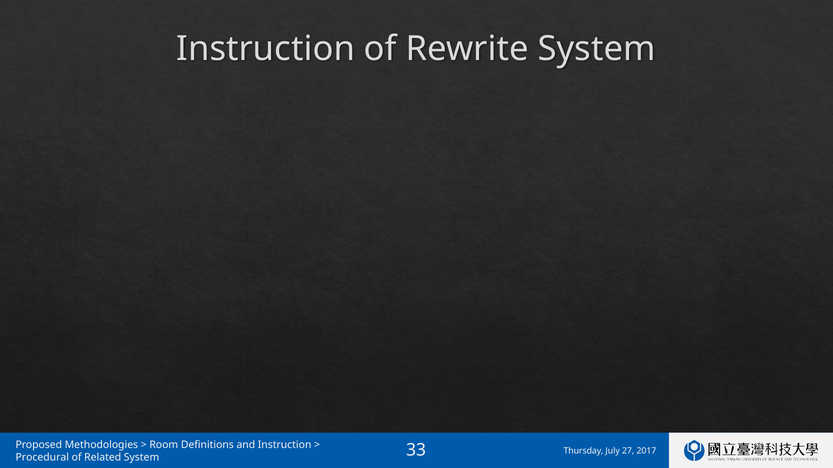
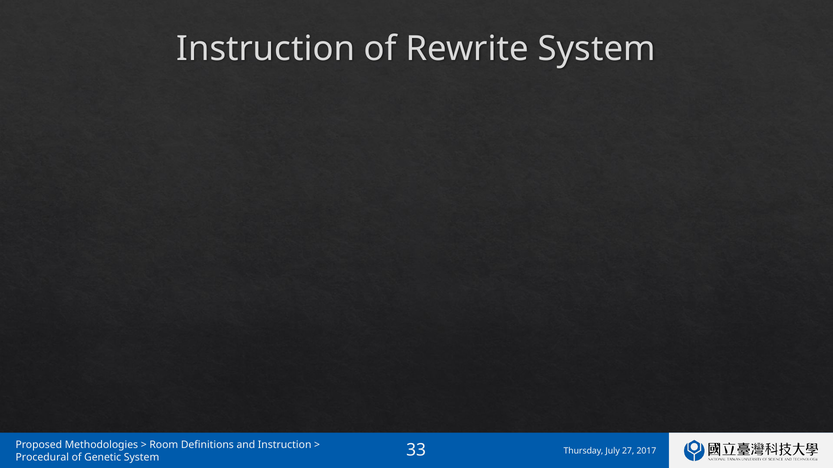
Related: Related -> Genetic (103, 458)
